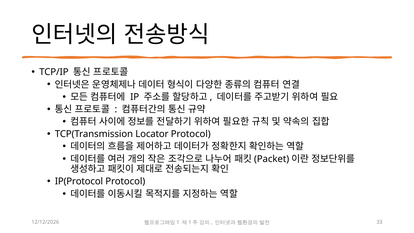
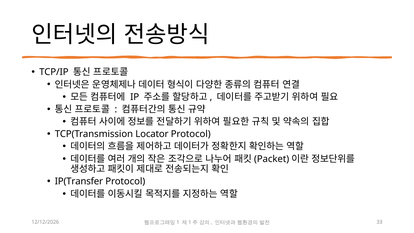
IP(Protocol: IP(Protocol -> IP(Transfer (79, 181)
